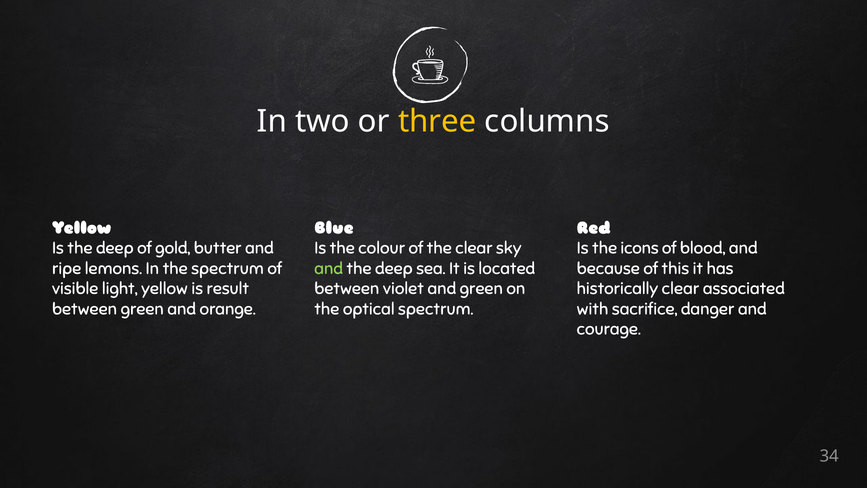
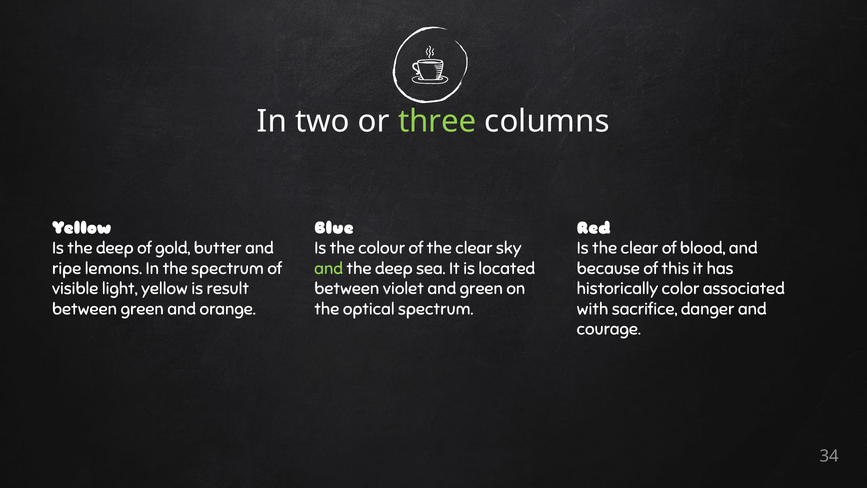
three colour: yellow -> light green (437, 121)
Is the icons: icons -> clear (639, 248)
historically clear: clear -> color (681, 289)
